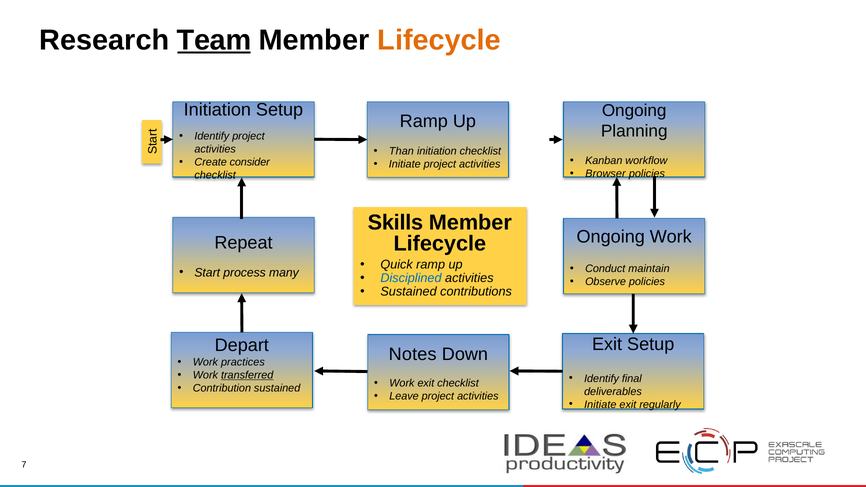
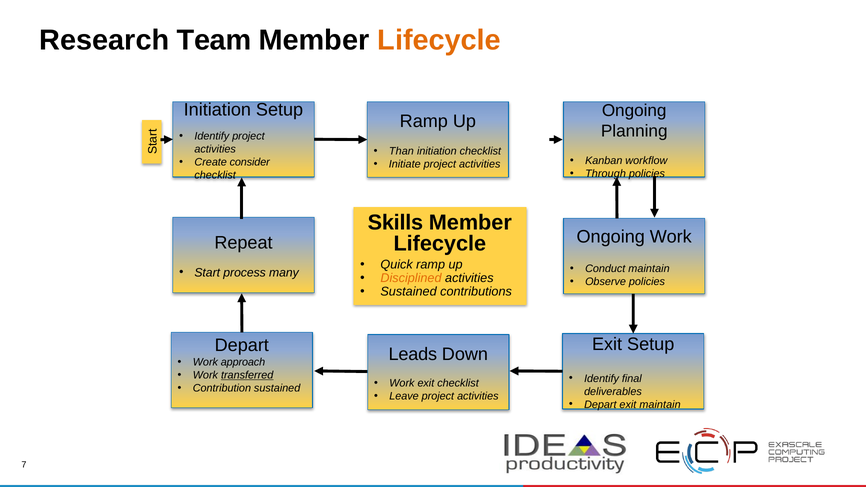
Team underline: present -> none (214, 40)
Browser: Browser -> Through (606, 174)
Disciplined colour: blue -> orange (411, 278)
Notes: Notes -> Leads (413, 355)
practices: practices -> approach (243, 362)
Initiate: Initiate -> Depart (600, 405)
exit regularly: regularly -> maintain (660, 405)
